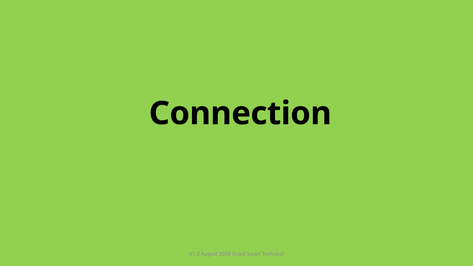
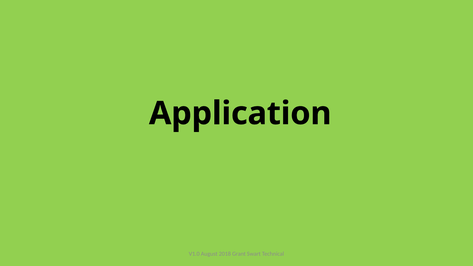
Connection: Connection -> Application (240, 113)
